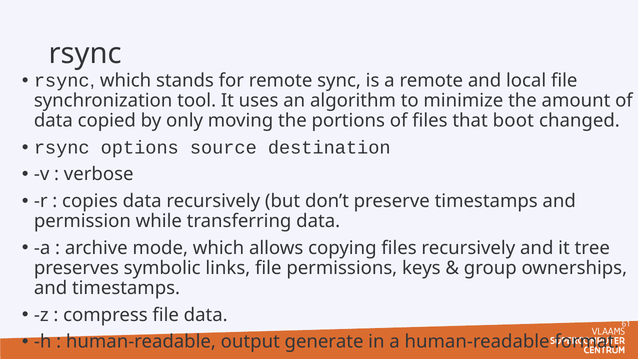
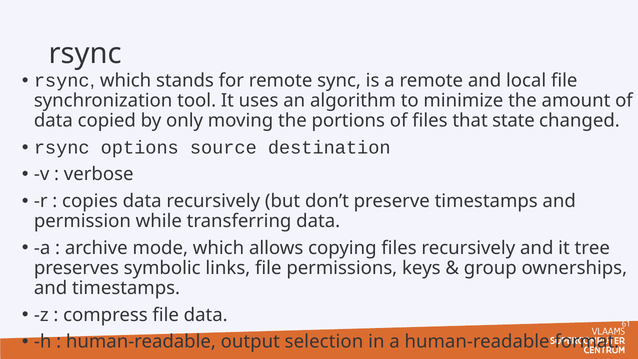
boot: boot -> state (513, 121)
generate: generate -> selection (324, 342)
